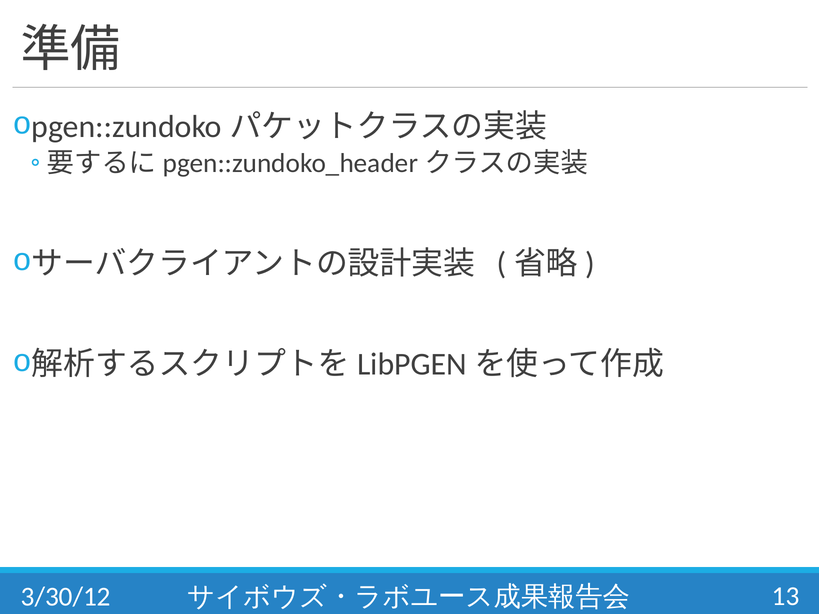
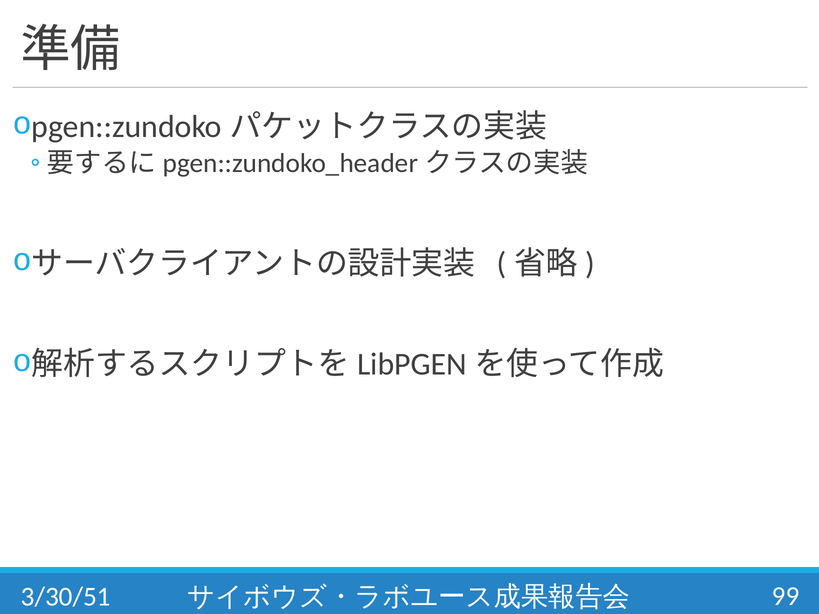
3/30/12: 3/30/12 -> 3/30/51 (66, 597)
13: 13 -> 99 (786, 597)
